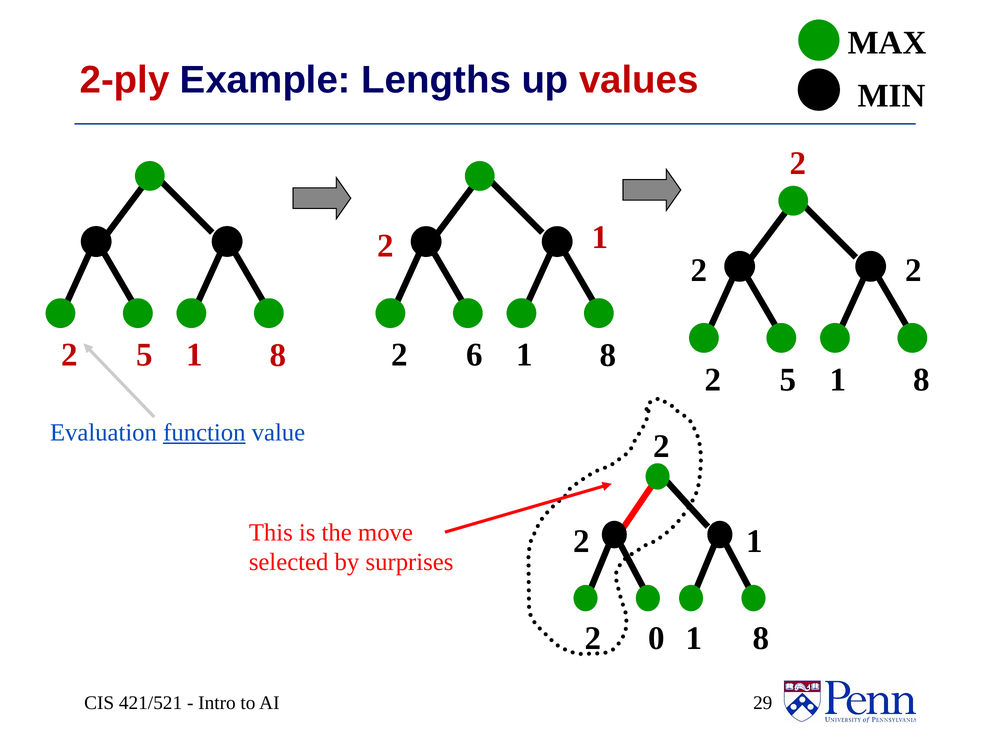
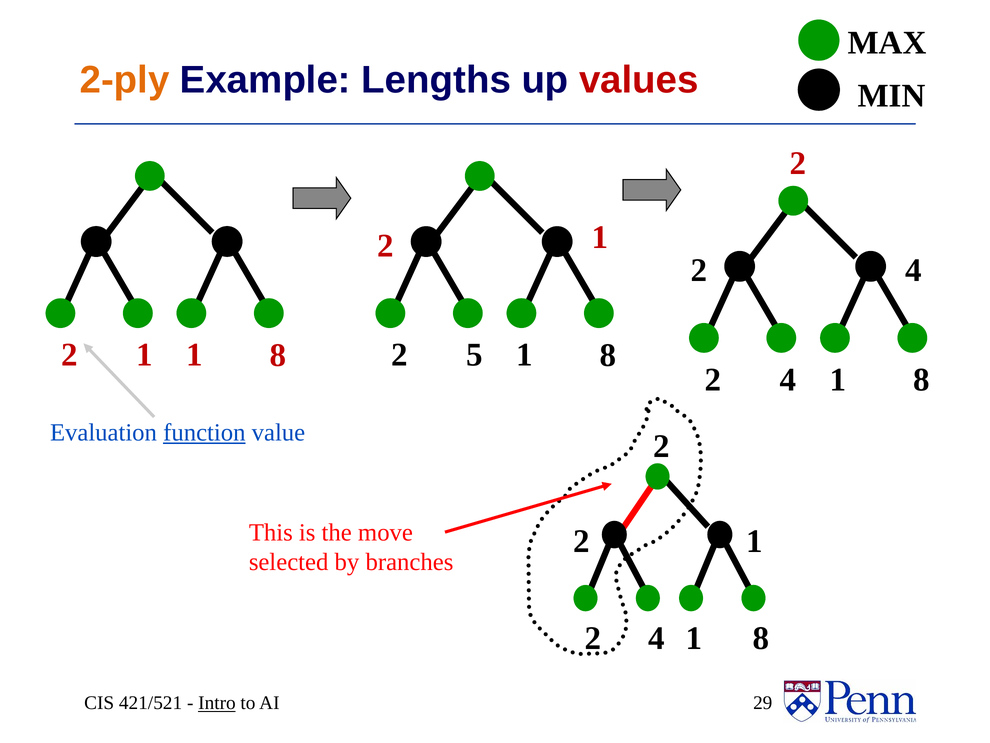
2-ply colour: red -> orange (125, 80)
2: 2 -> 4 (913, 270)
5: 5 -> 1 (144, 355)
6: 6 -> 5 (474, 355)
5: 5 -> 4 (788, 380)
surprises: surprises -> branches (409, 562)
0: 0 -> 4 (657, 638)
Intro underline: none -> present (217, 703)
